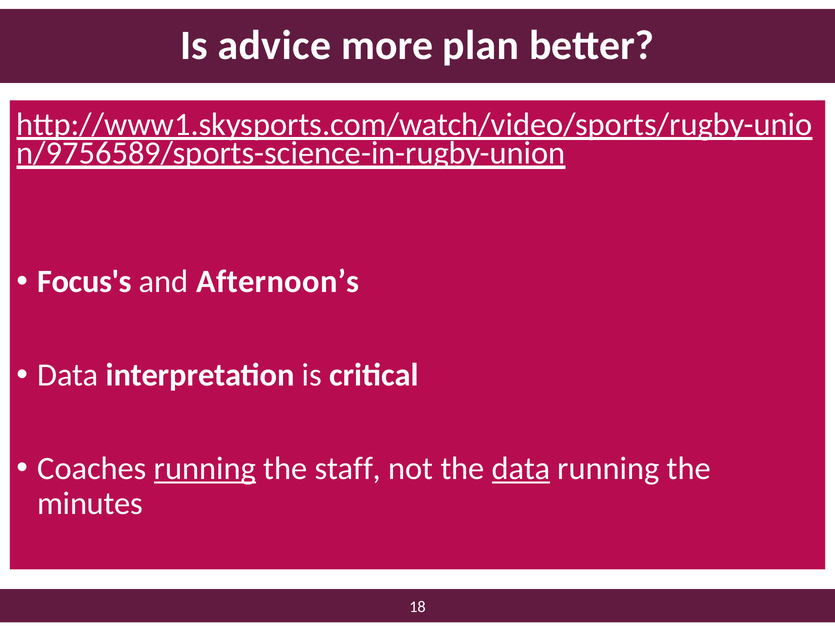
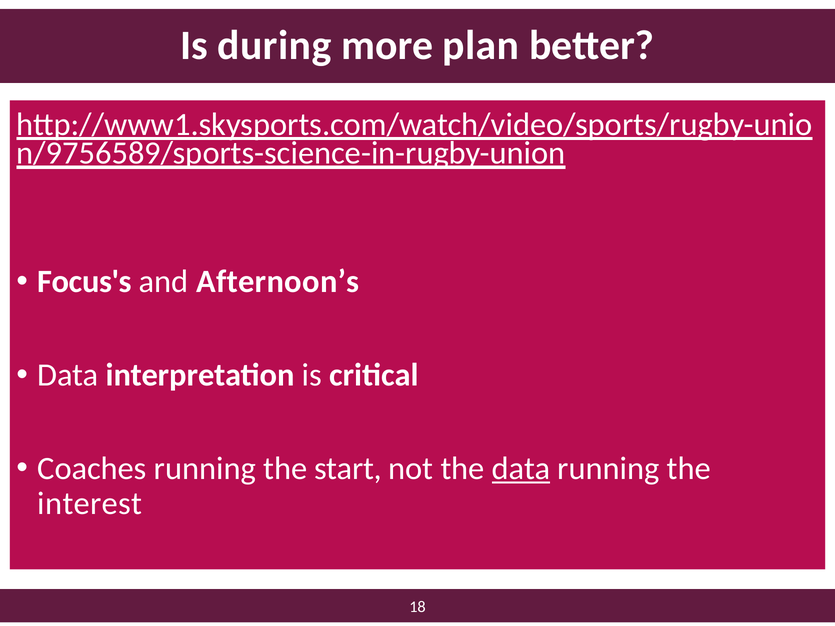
advice: advice -> during (274, 46)
running underline: present -> none (205, 469)
staff: staff -> start (348, 469)
minutes: minutes -> interest (90, 504)
